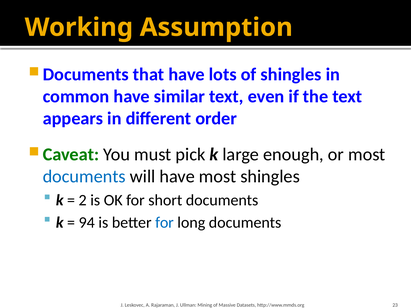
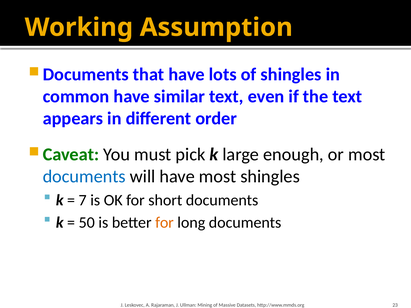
2: 2 -> 7 (83, 200)
94: 94 -> 50 (87, 223)
for colour: blue -> orange (164, 223)
